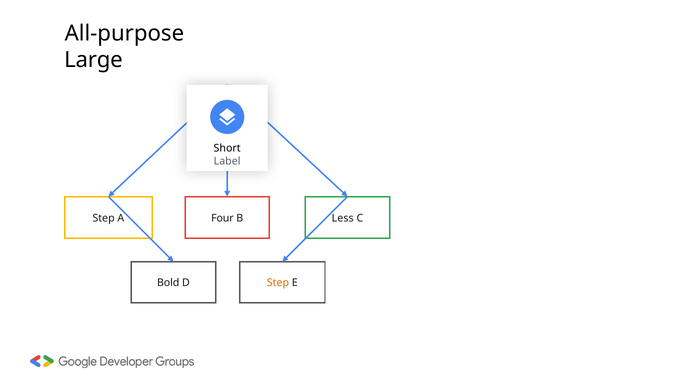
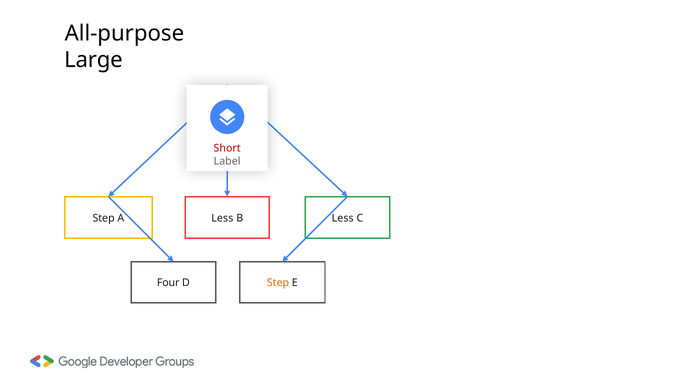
Short colour: black -> red (227, 148)
A Four: Four -> Less (222, 218)
Bold: Bold -> Four (168, 283)
